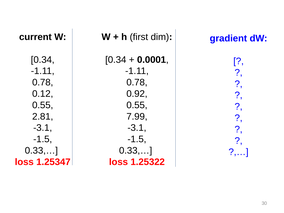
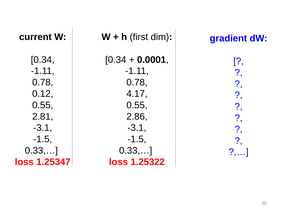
0.92: 0.92 -> 4.17 (137, 94)
7.99: 7.99 -> 2.86 (137, 116)
